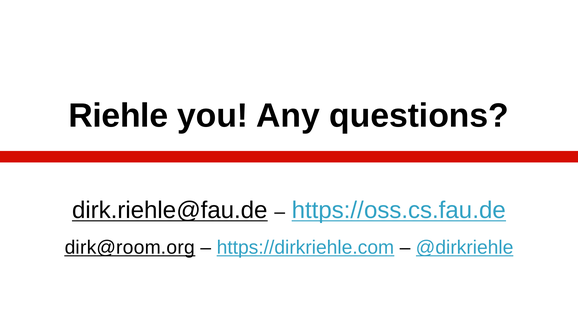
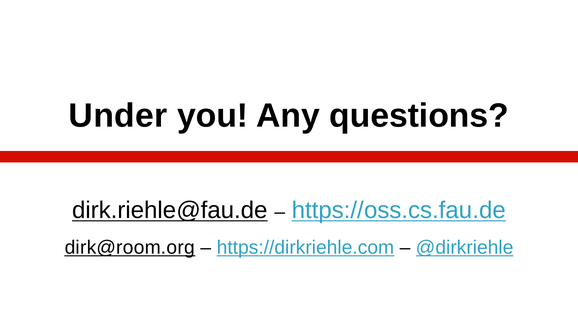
Riehle: Riehle -> Under (118, 116)
